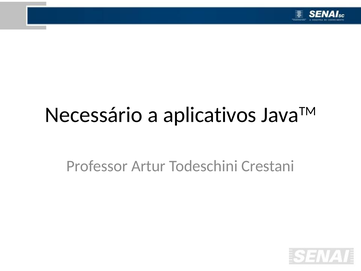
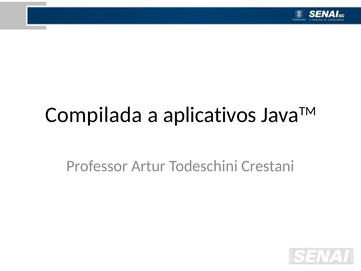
Necessário: Necessário -> Compilada (94, 115)
